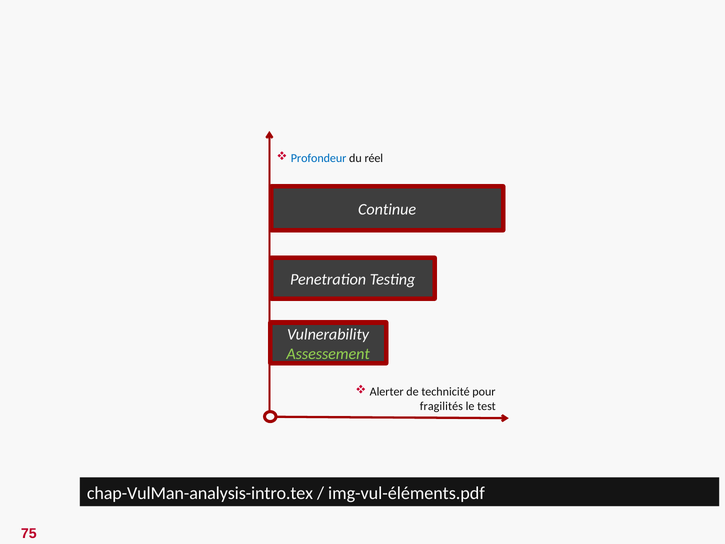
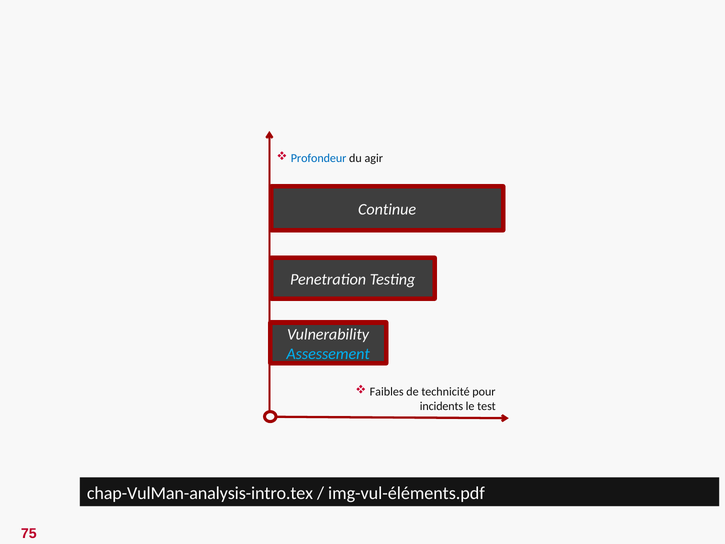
réel: réel -> agir (374, 158)
Assessement colour: light green -> light blue (328, 354)
Alerter: Alerter -> Faibles (387, 391)
fragilités: fragilités -> incidents (441, 406)
